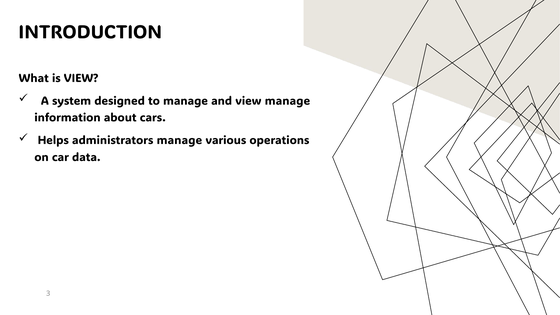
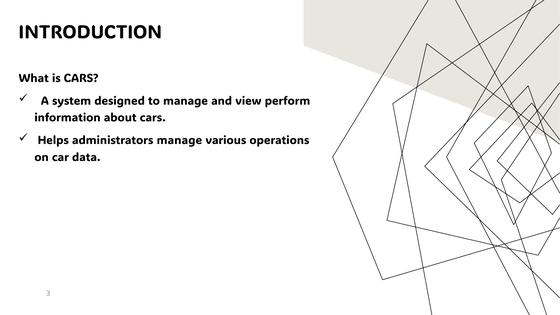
is VIEW: VIEW -> CARS (81, 78)
view manage: manage -> perform (288, 101)
